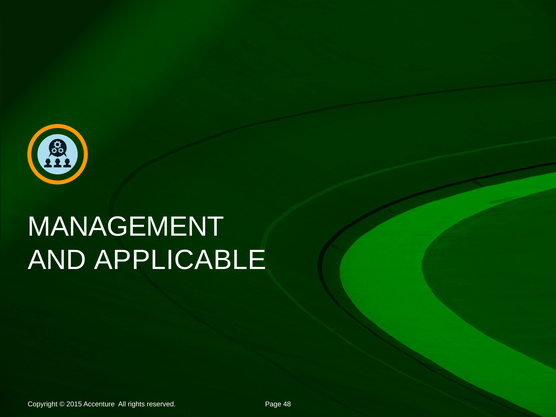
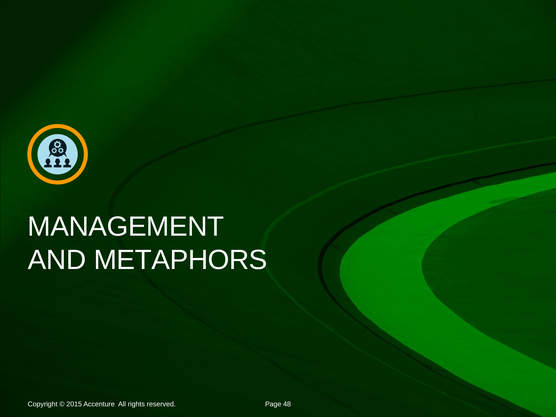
APPLICABLE: APPLICABLE -> METAPHORS (181, 260)
